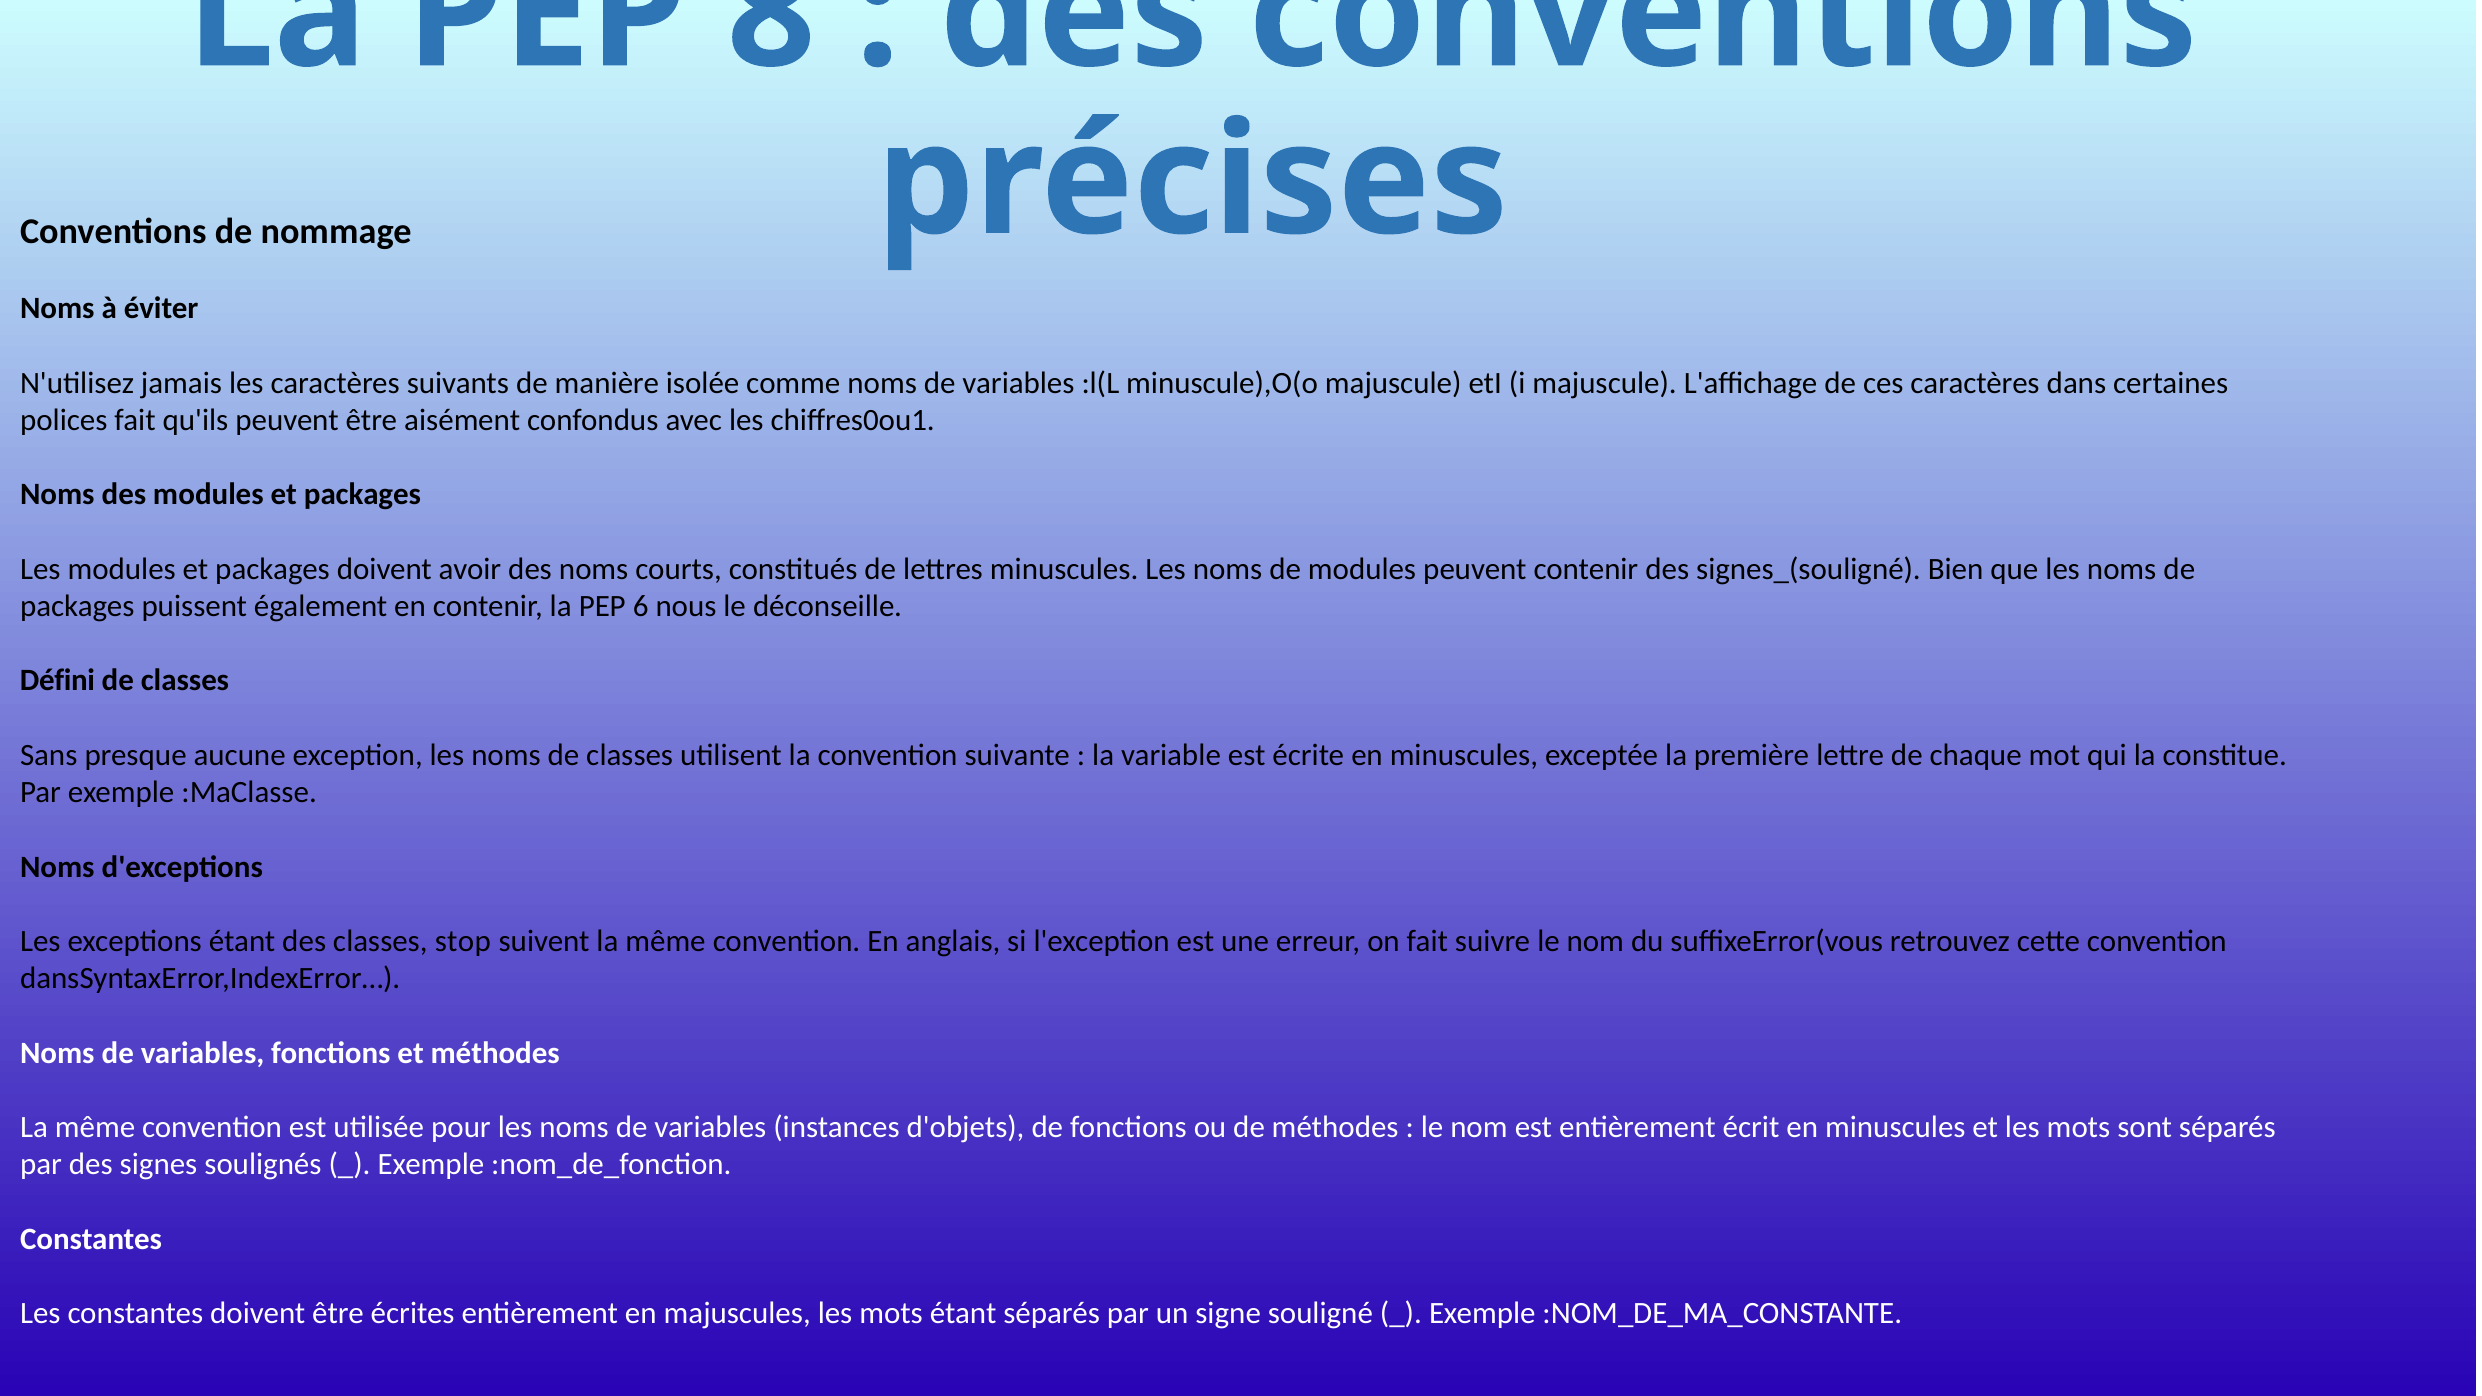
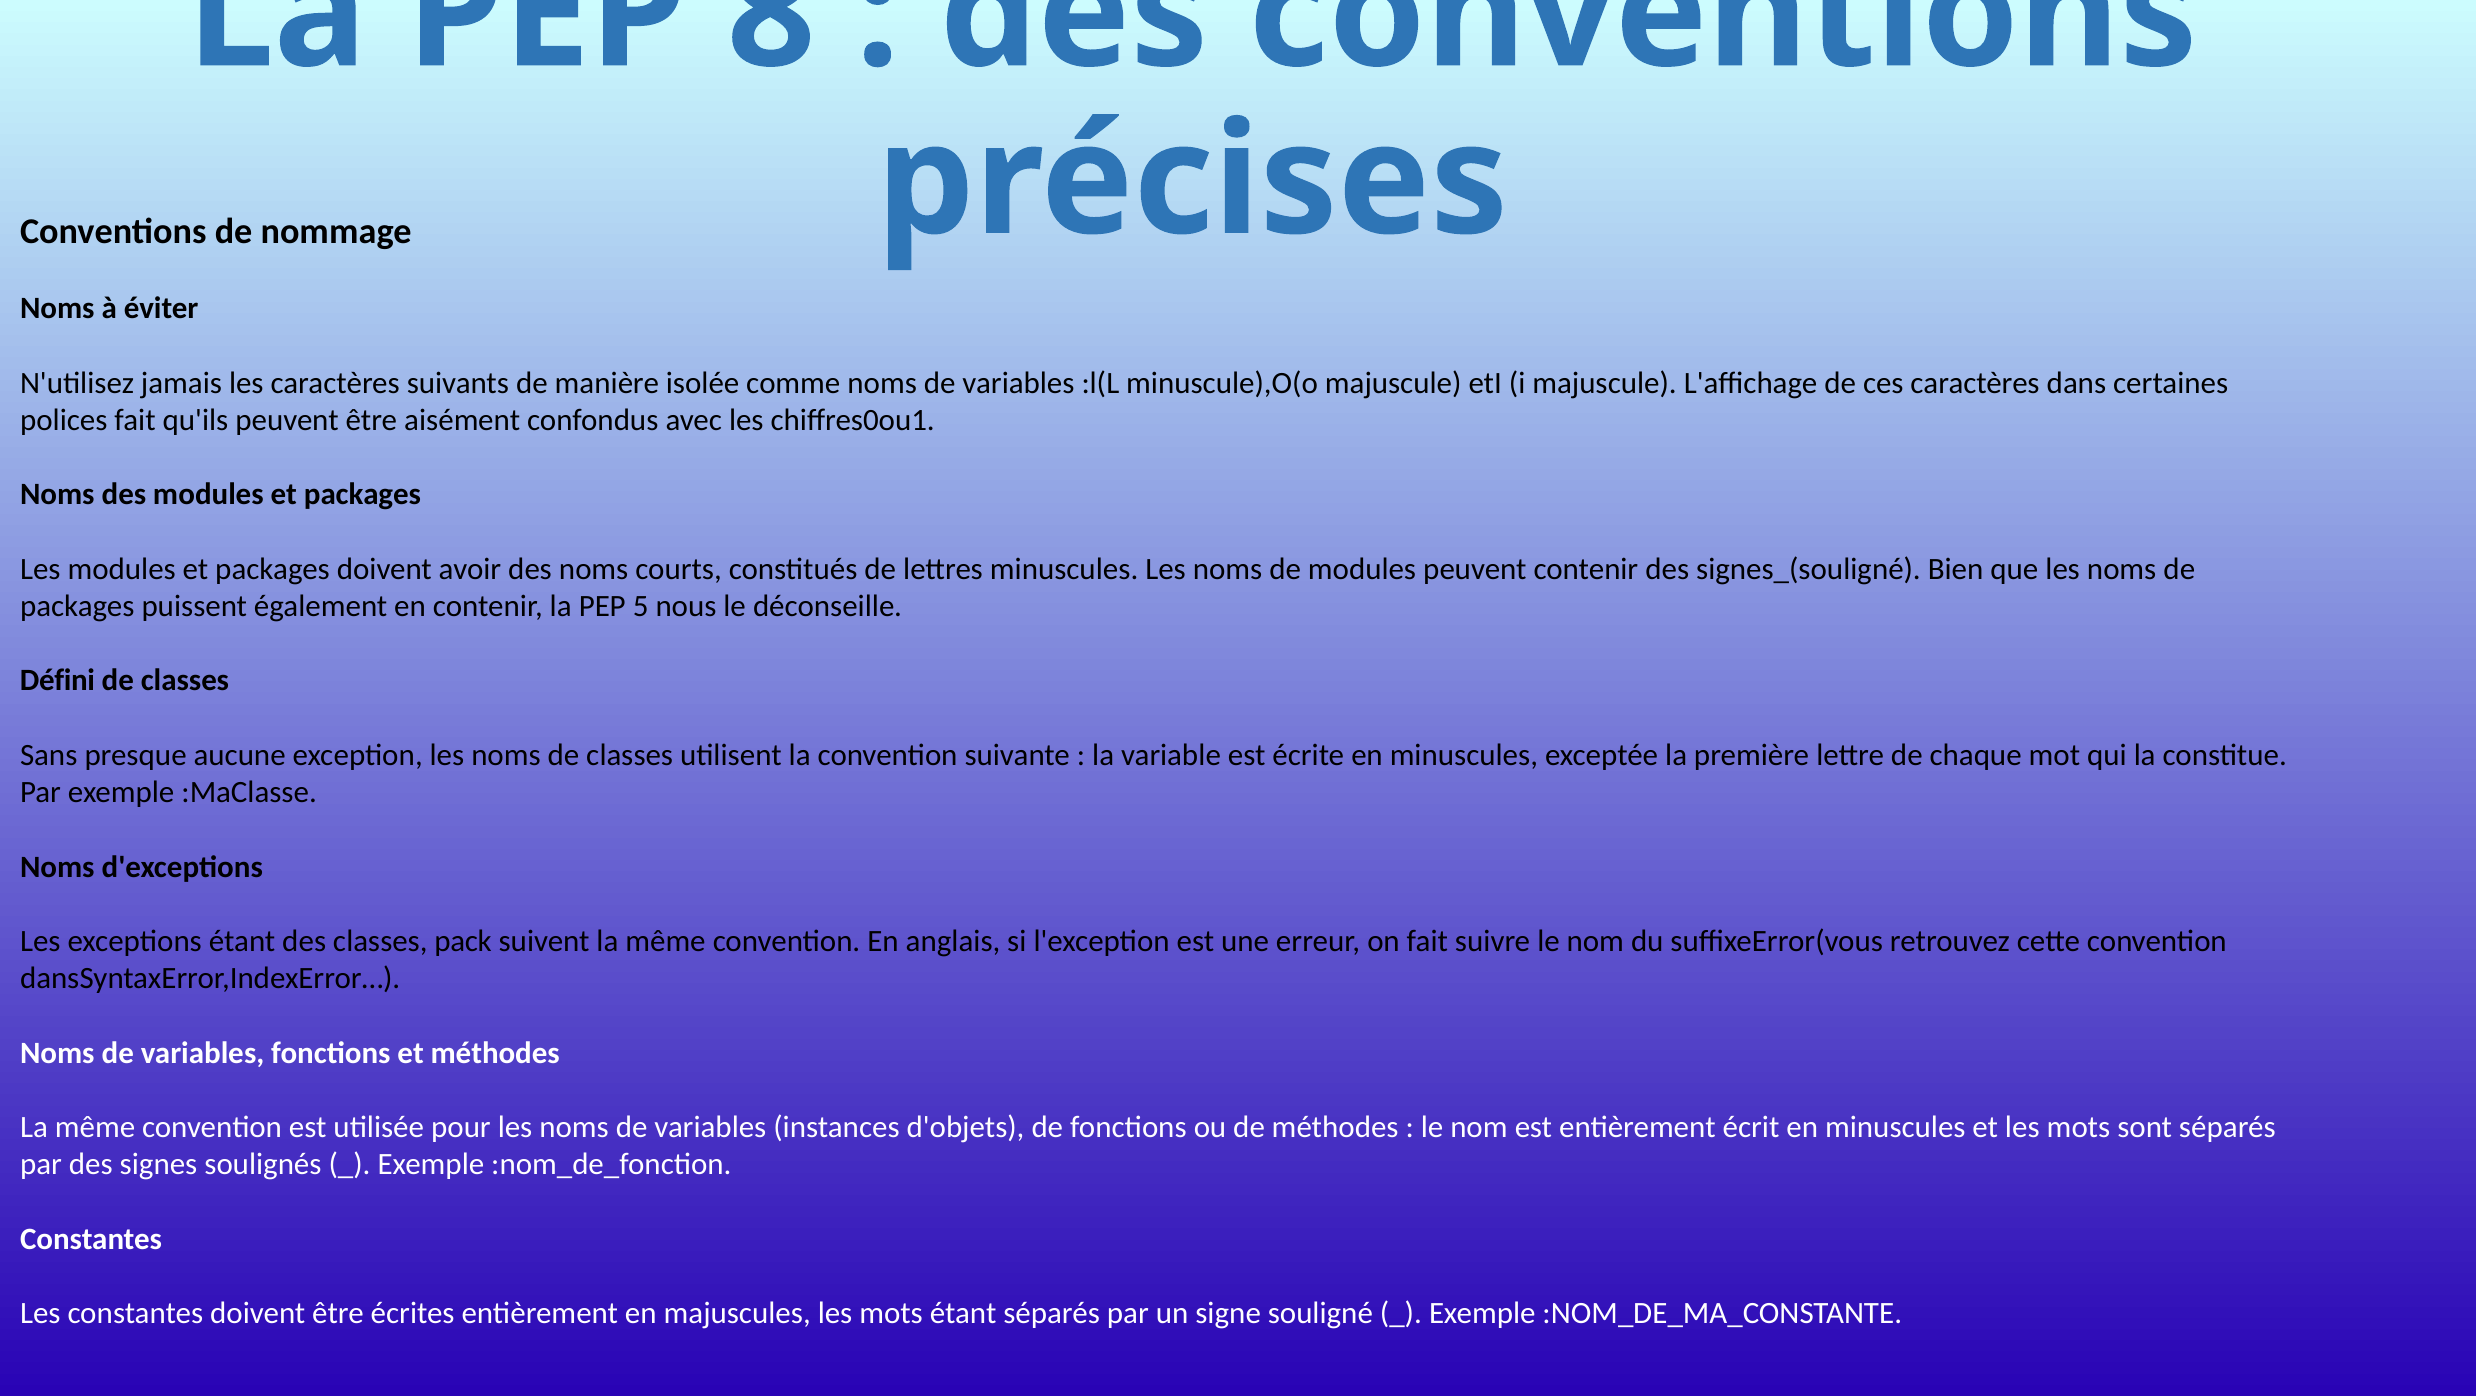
6: 6 -> 5 (641, 606)
stop: stop -> pack (463, 941)
